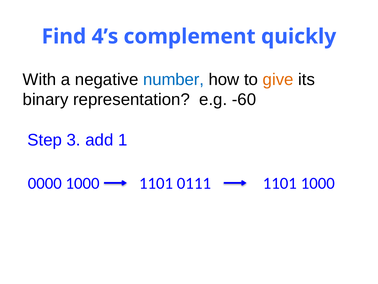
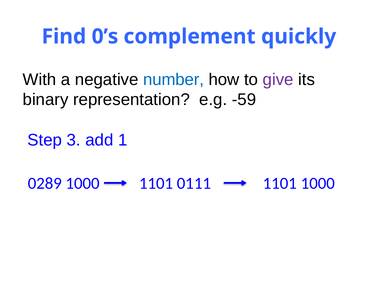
4’s: 4’s -> 0’s (105, 36)
give colour: orange -> purple (278, 79)
-60: -60 -> -59 (244, 99)
0000: 0000 -> 0289 (45, 183)
